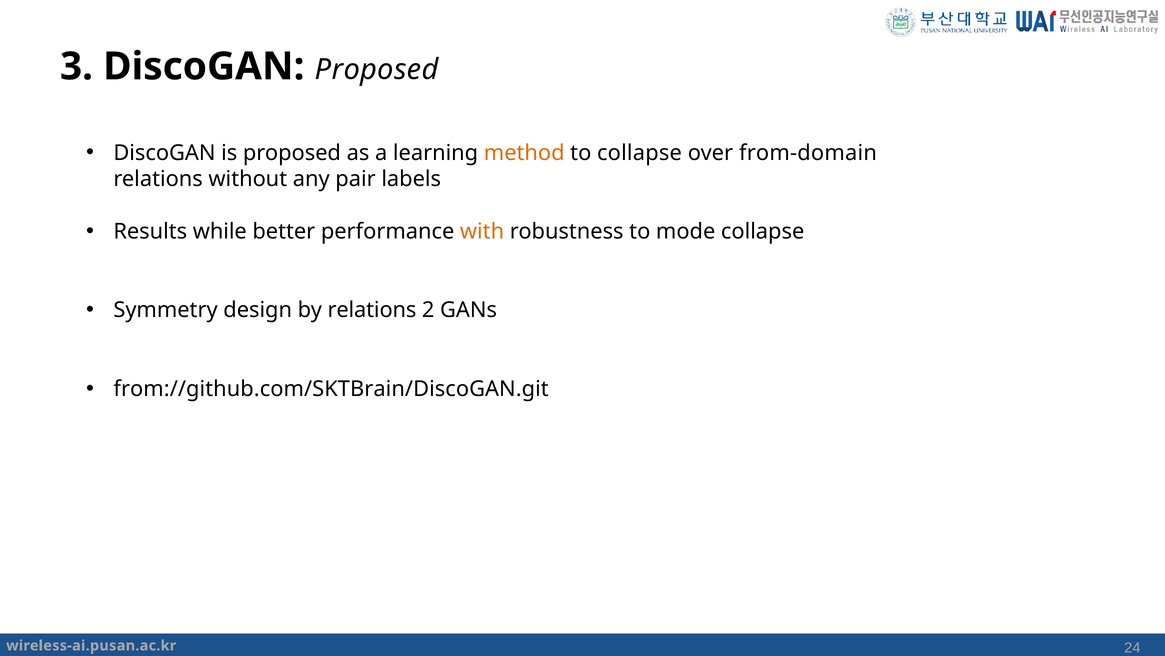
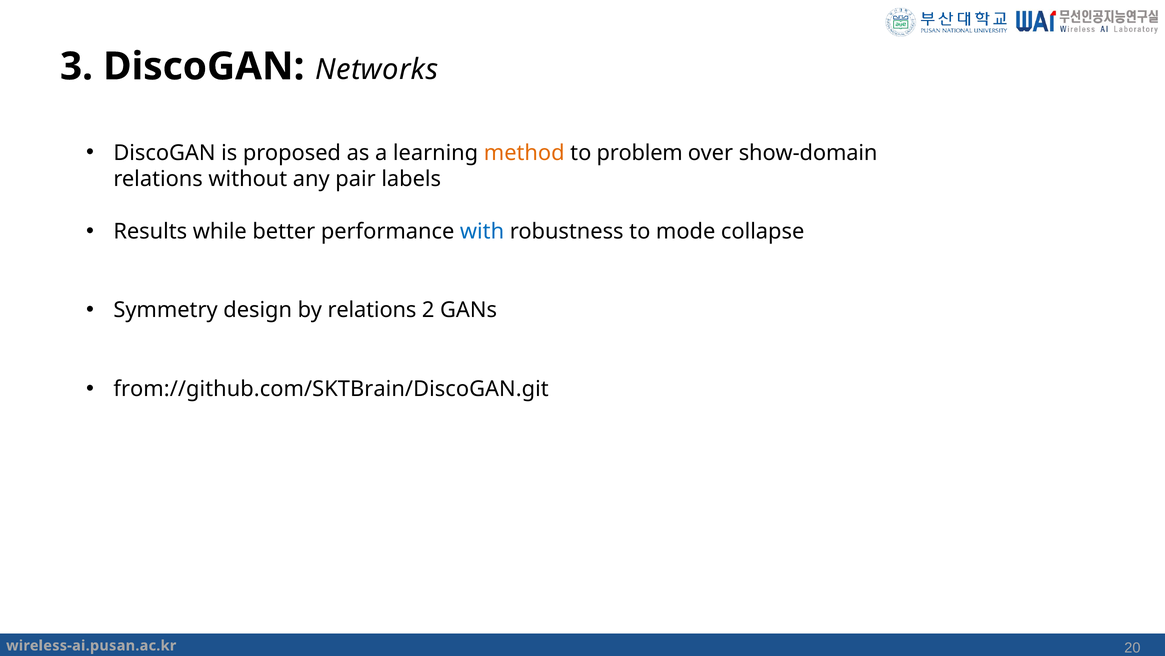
DiscoGAN Proposed: Proposed -> Networks (377, 70)
to collapse: collapse -> problem (640, 153)
from-domain: from-domain -> show-domain (808, 153)
with colour: orange -> blue (482, 231)
24: 24 -> 20 (1132, 647)
